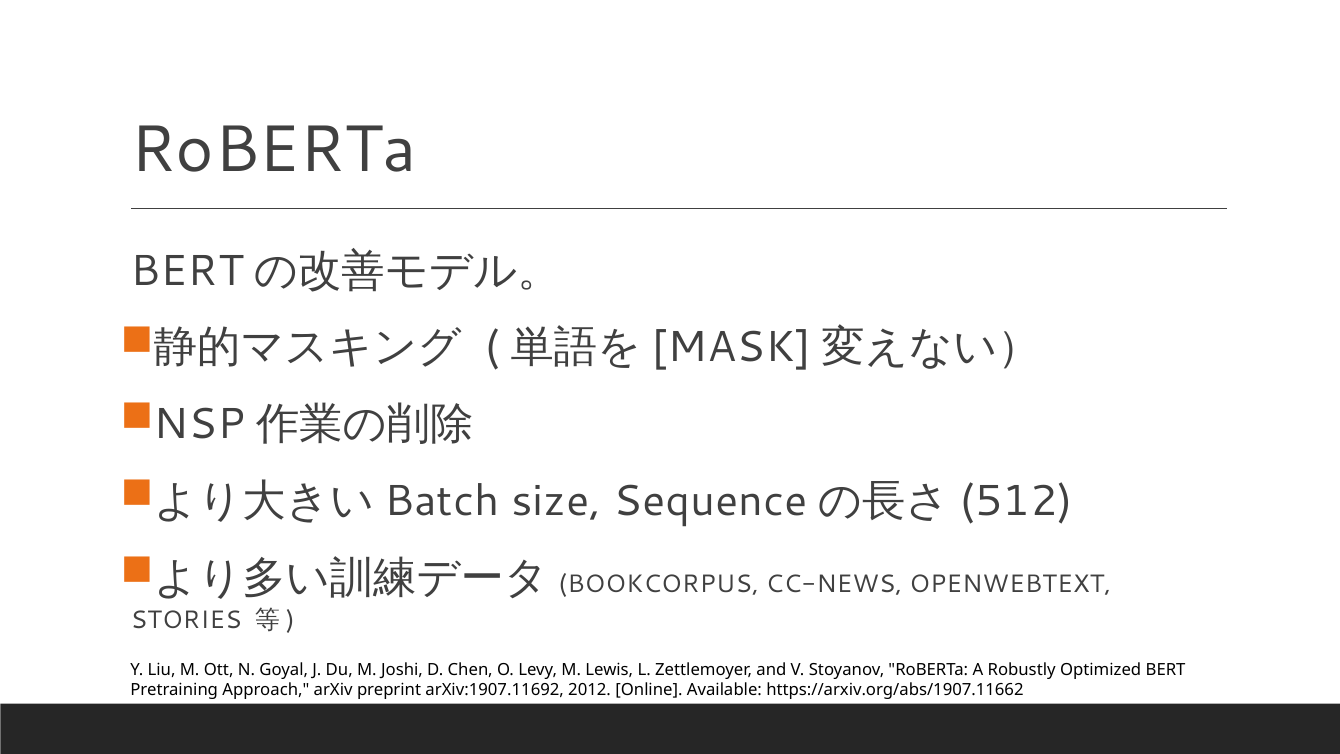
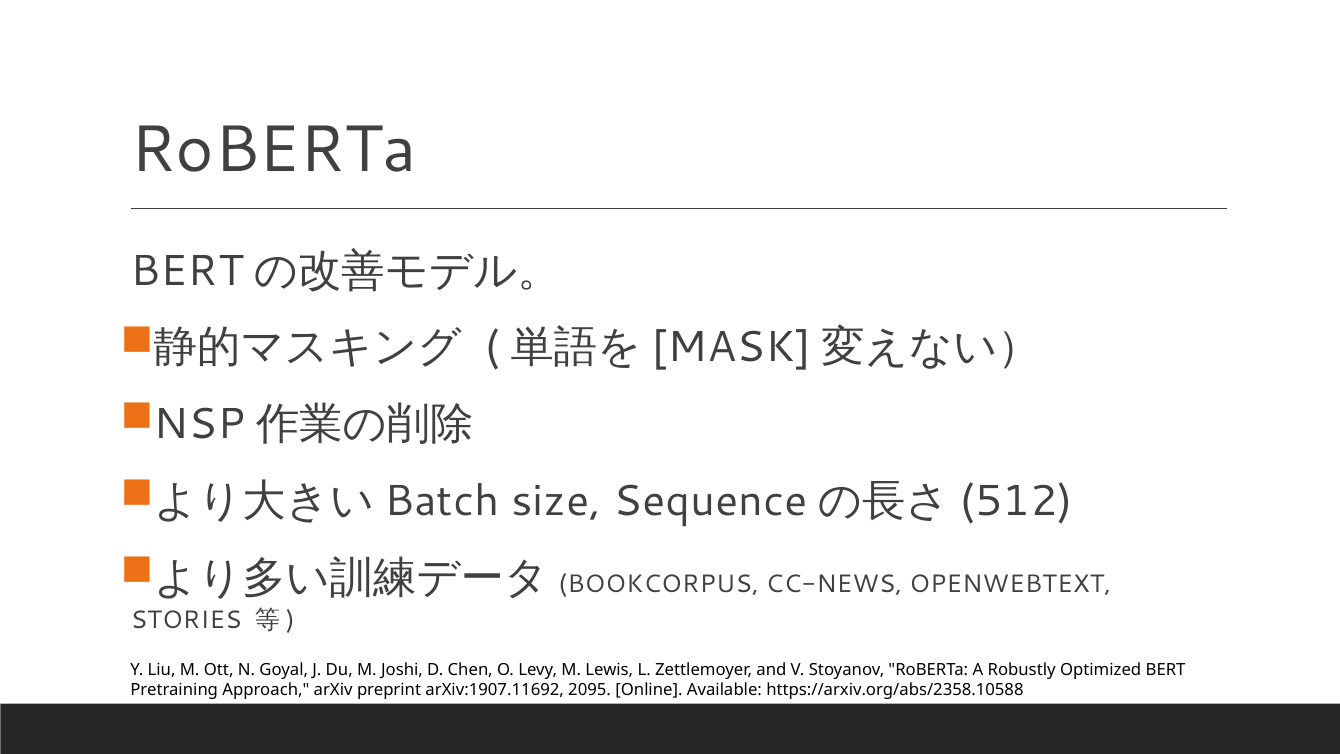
2012: 2012 -> 2095 (590, 689)
https://arxiv.org/abs/1907.11662: https://arxiv.org/abs/1907.11662 -> https://arxiv.org/abs/2358.10588 (895, 689)
